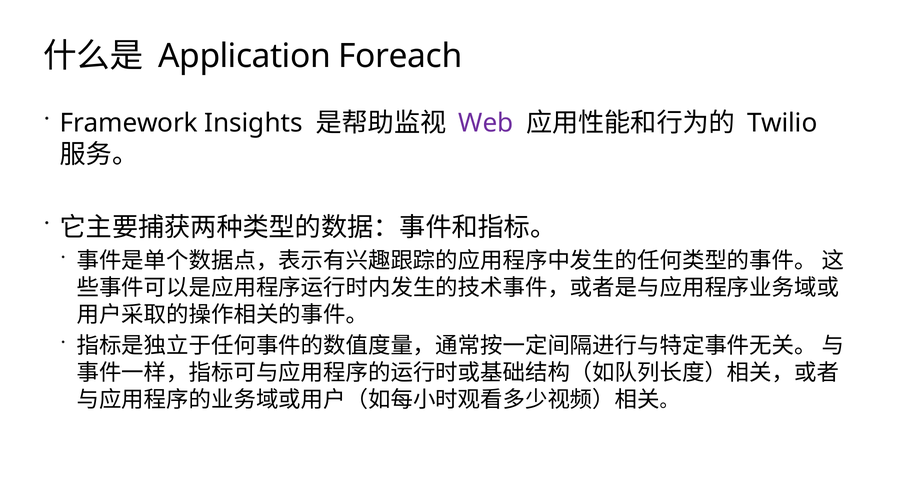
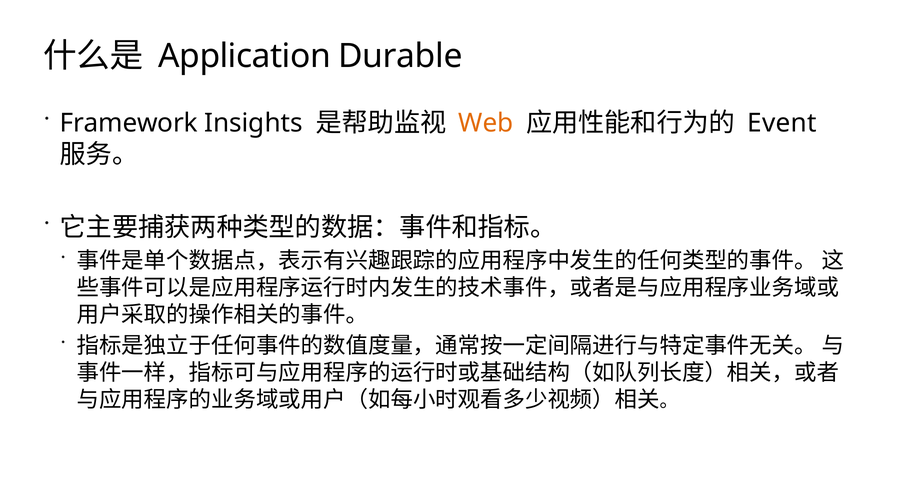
Foreach: Foreach -> Durable (400, 56)
Web colour: purple -> orange (486, 123)
Twilio: Twilio -> Event (782, 123)
